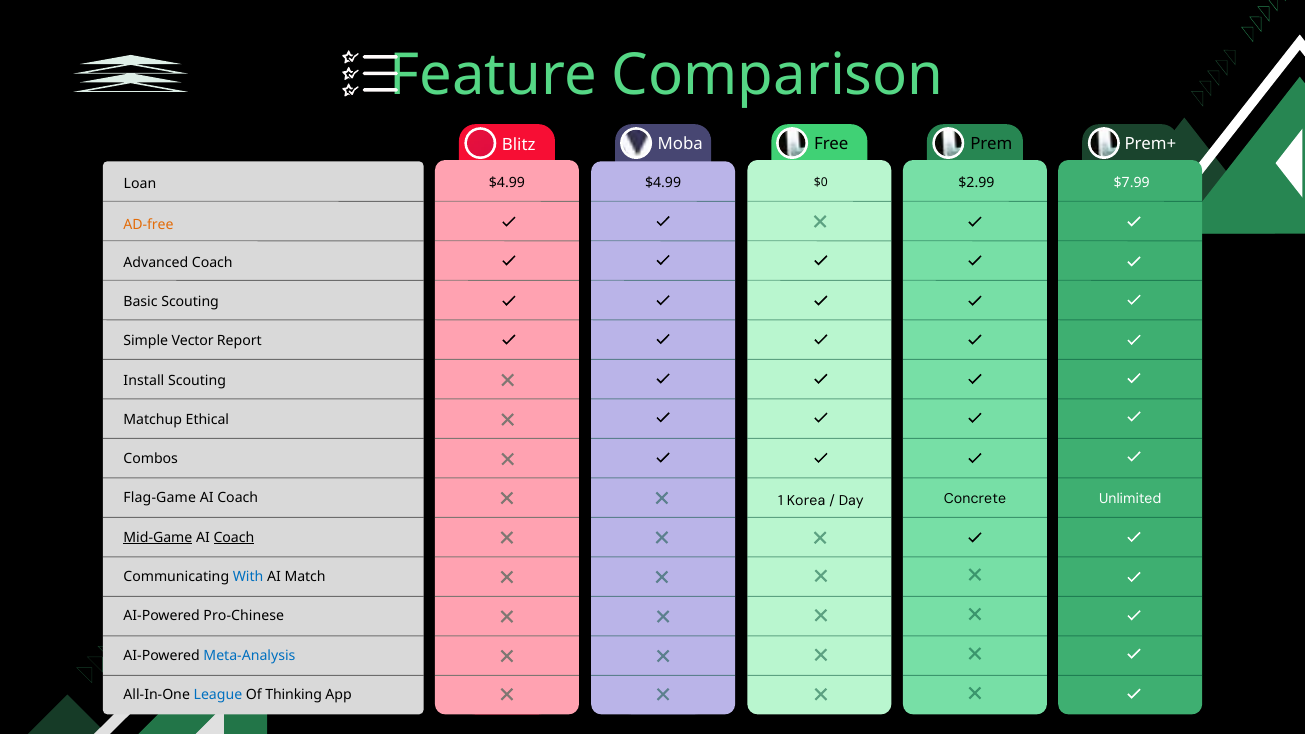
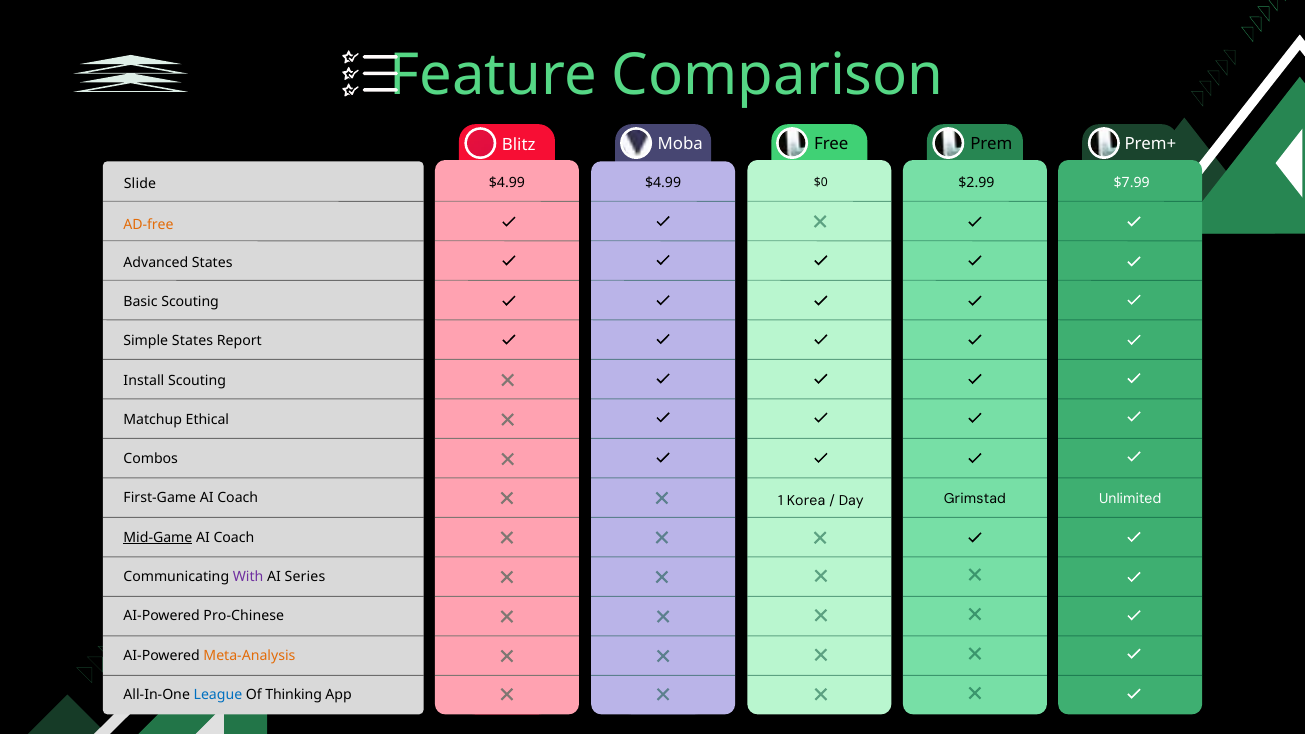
Loan: Loan -> Slide (140, 184)
Advanced Coach: Coach -> States (212, 262)
Simple Vector: Vector -> States (193, 341)
Flag-Game: Flag-Game -> First-Game (160, 498)
Concrete: Concrete -> Grimstad (975, 499)
Coach underline: present -> none (234, 538)
With colour: blue -> purple (248, 577)
Match: Match -> Series (305, 577)
Meta-Analysis colour: blue -> orange (249, 656)
